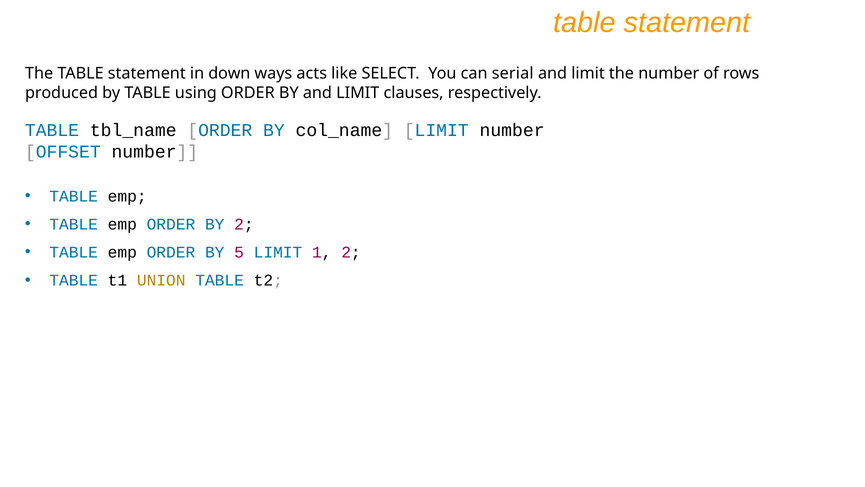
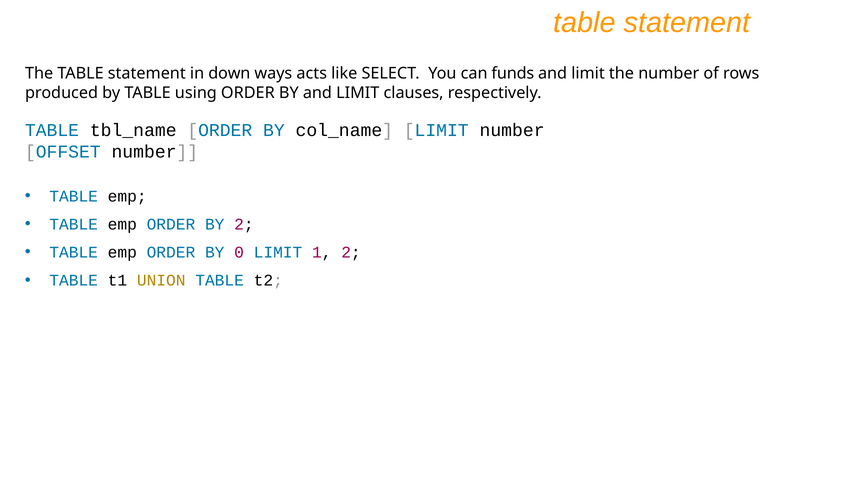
serial: serial -> funds (513, 73)
5: 5 -> 0 (239, 252)
